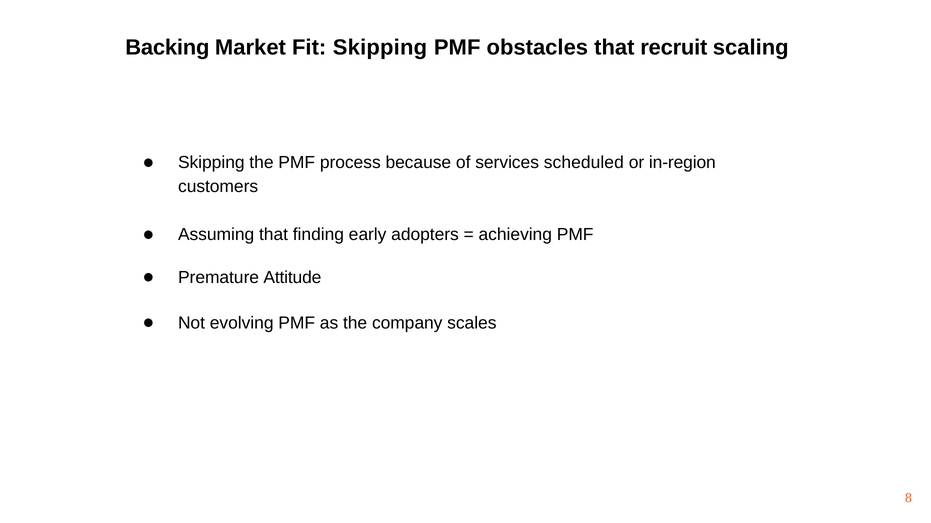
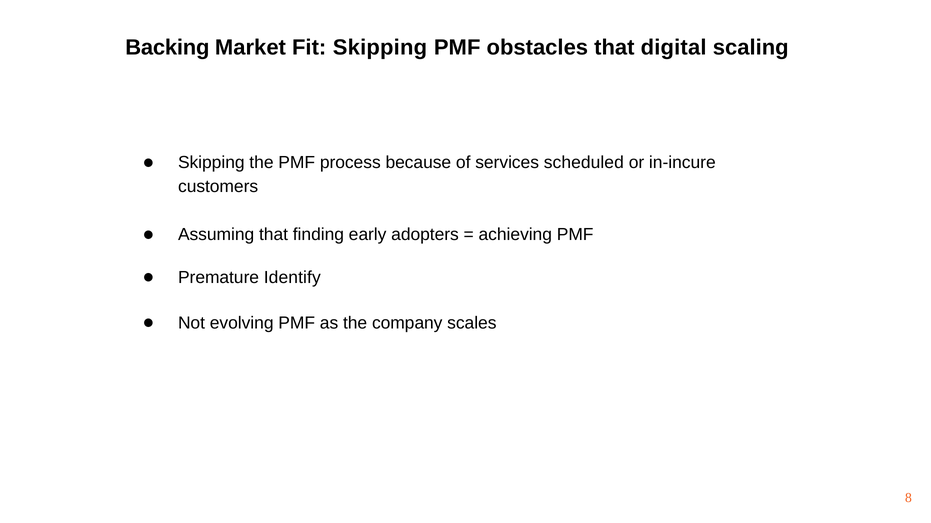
recruit: recruit -> digital (674, 47)
in-region: in-region -> in-incure (682, 163)
Attitude: Attitude -> Identify (292, 278)
